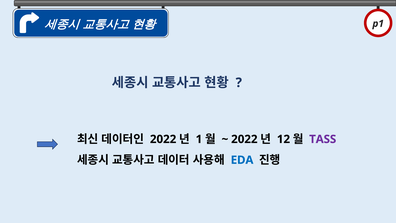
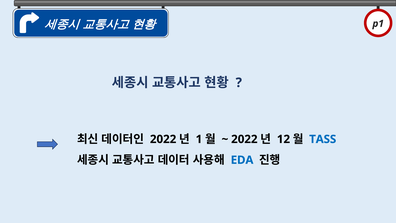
TASS colour: purple -> blue (323, 139)
